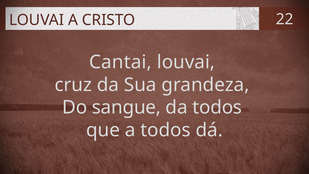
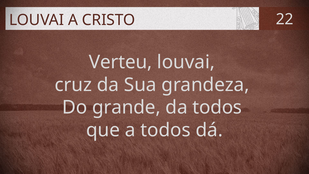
Cantai: Cantai -> Verteu (121, 62)
sangue: sangue -> grande (126, 107)
